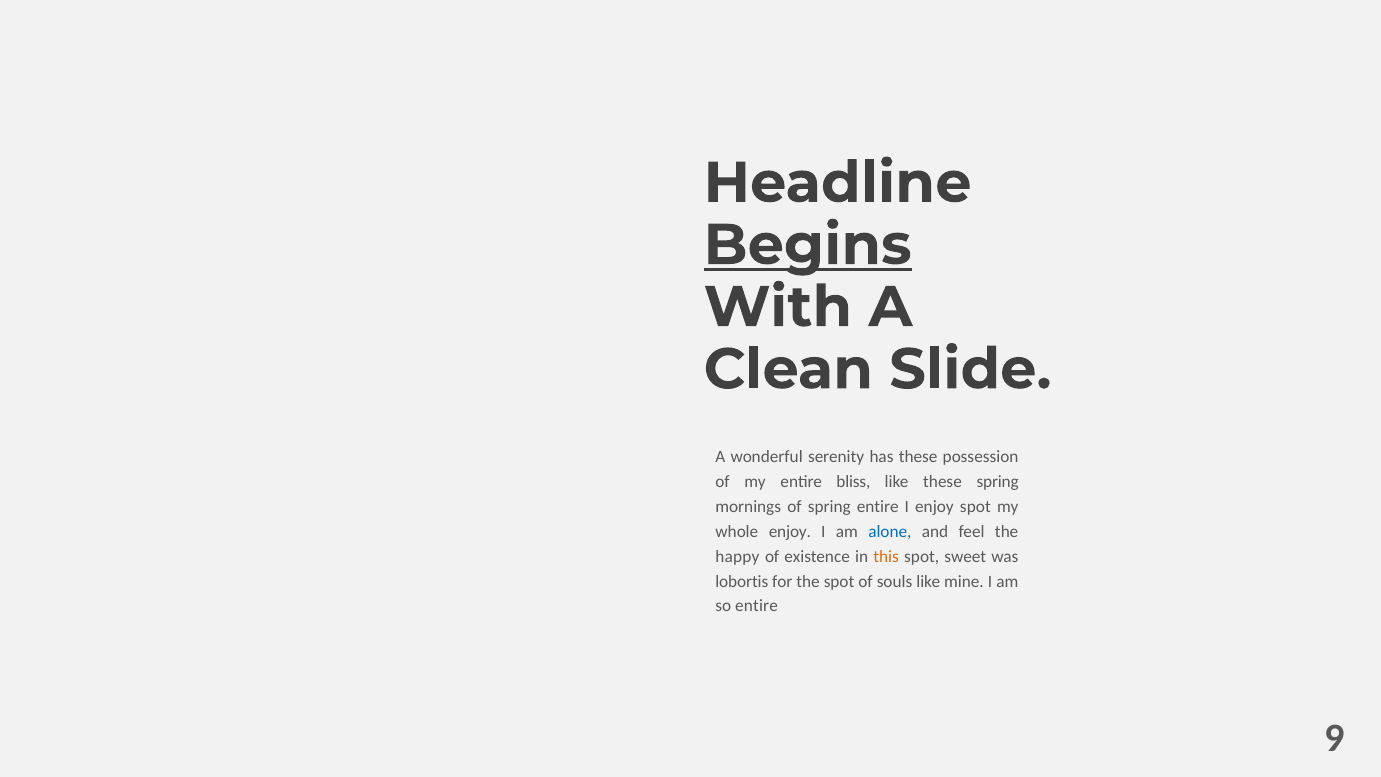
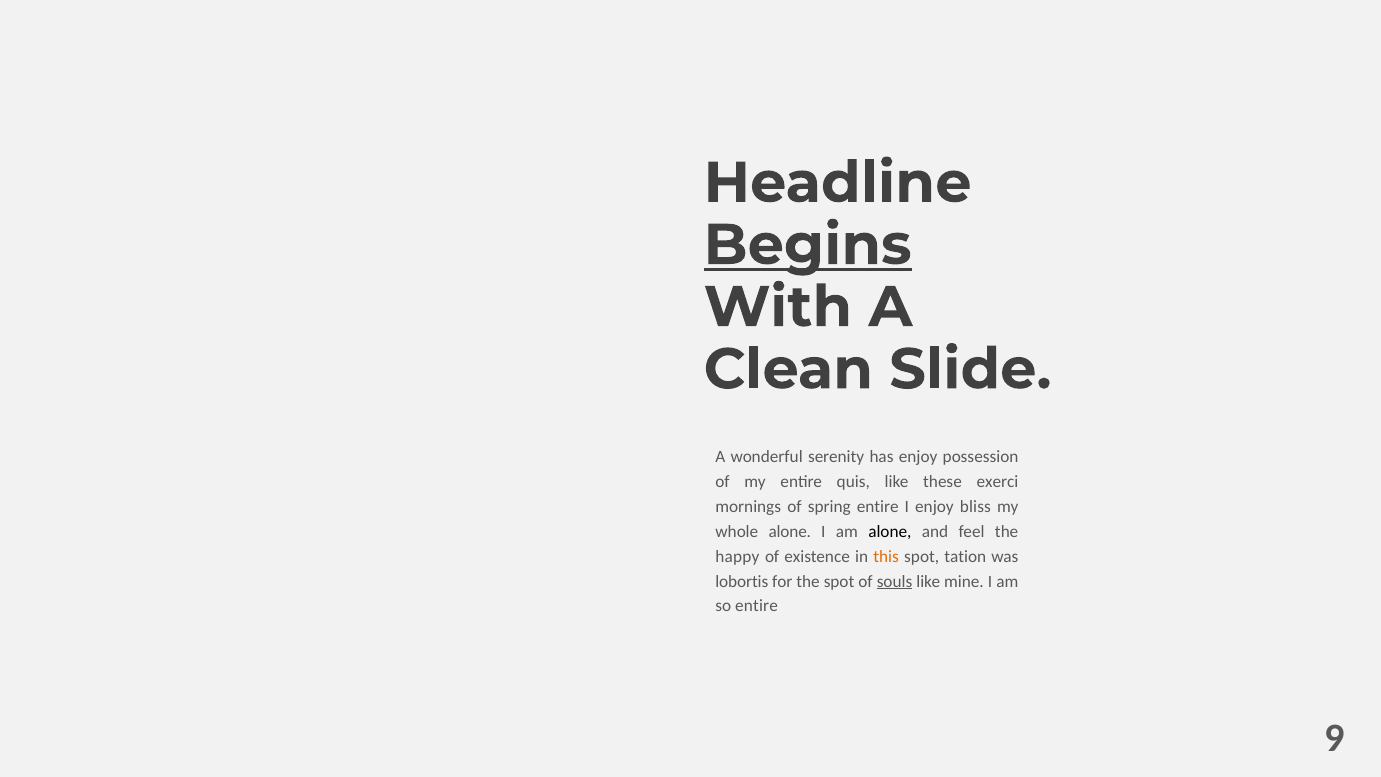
has these: these -> enjoy (918, 457)
bliss: bliss -> quis (853, 482)
these spring: spring -> exerci (998, 482)
enjoy spot: spot -> bliss (975, 507)
whole enjoy: enjoy -> alone (790, 532)
alone colour: blue -> black (890, 532)
sweet: sweet -> tation (965, 556)
souls underline: none -> present (895, 581)
